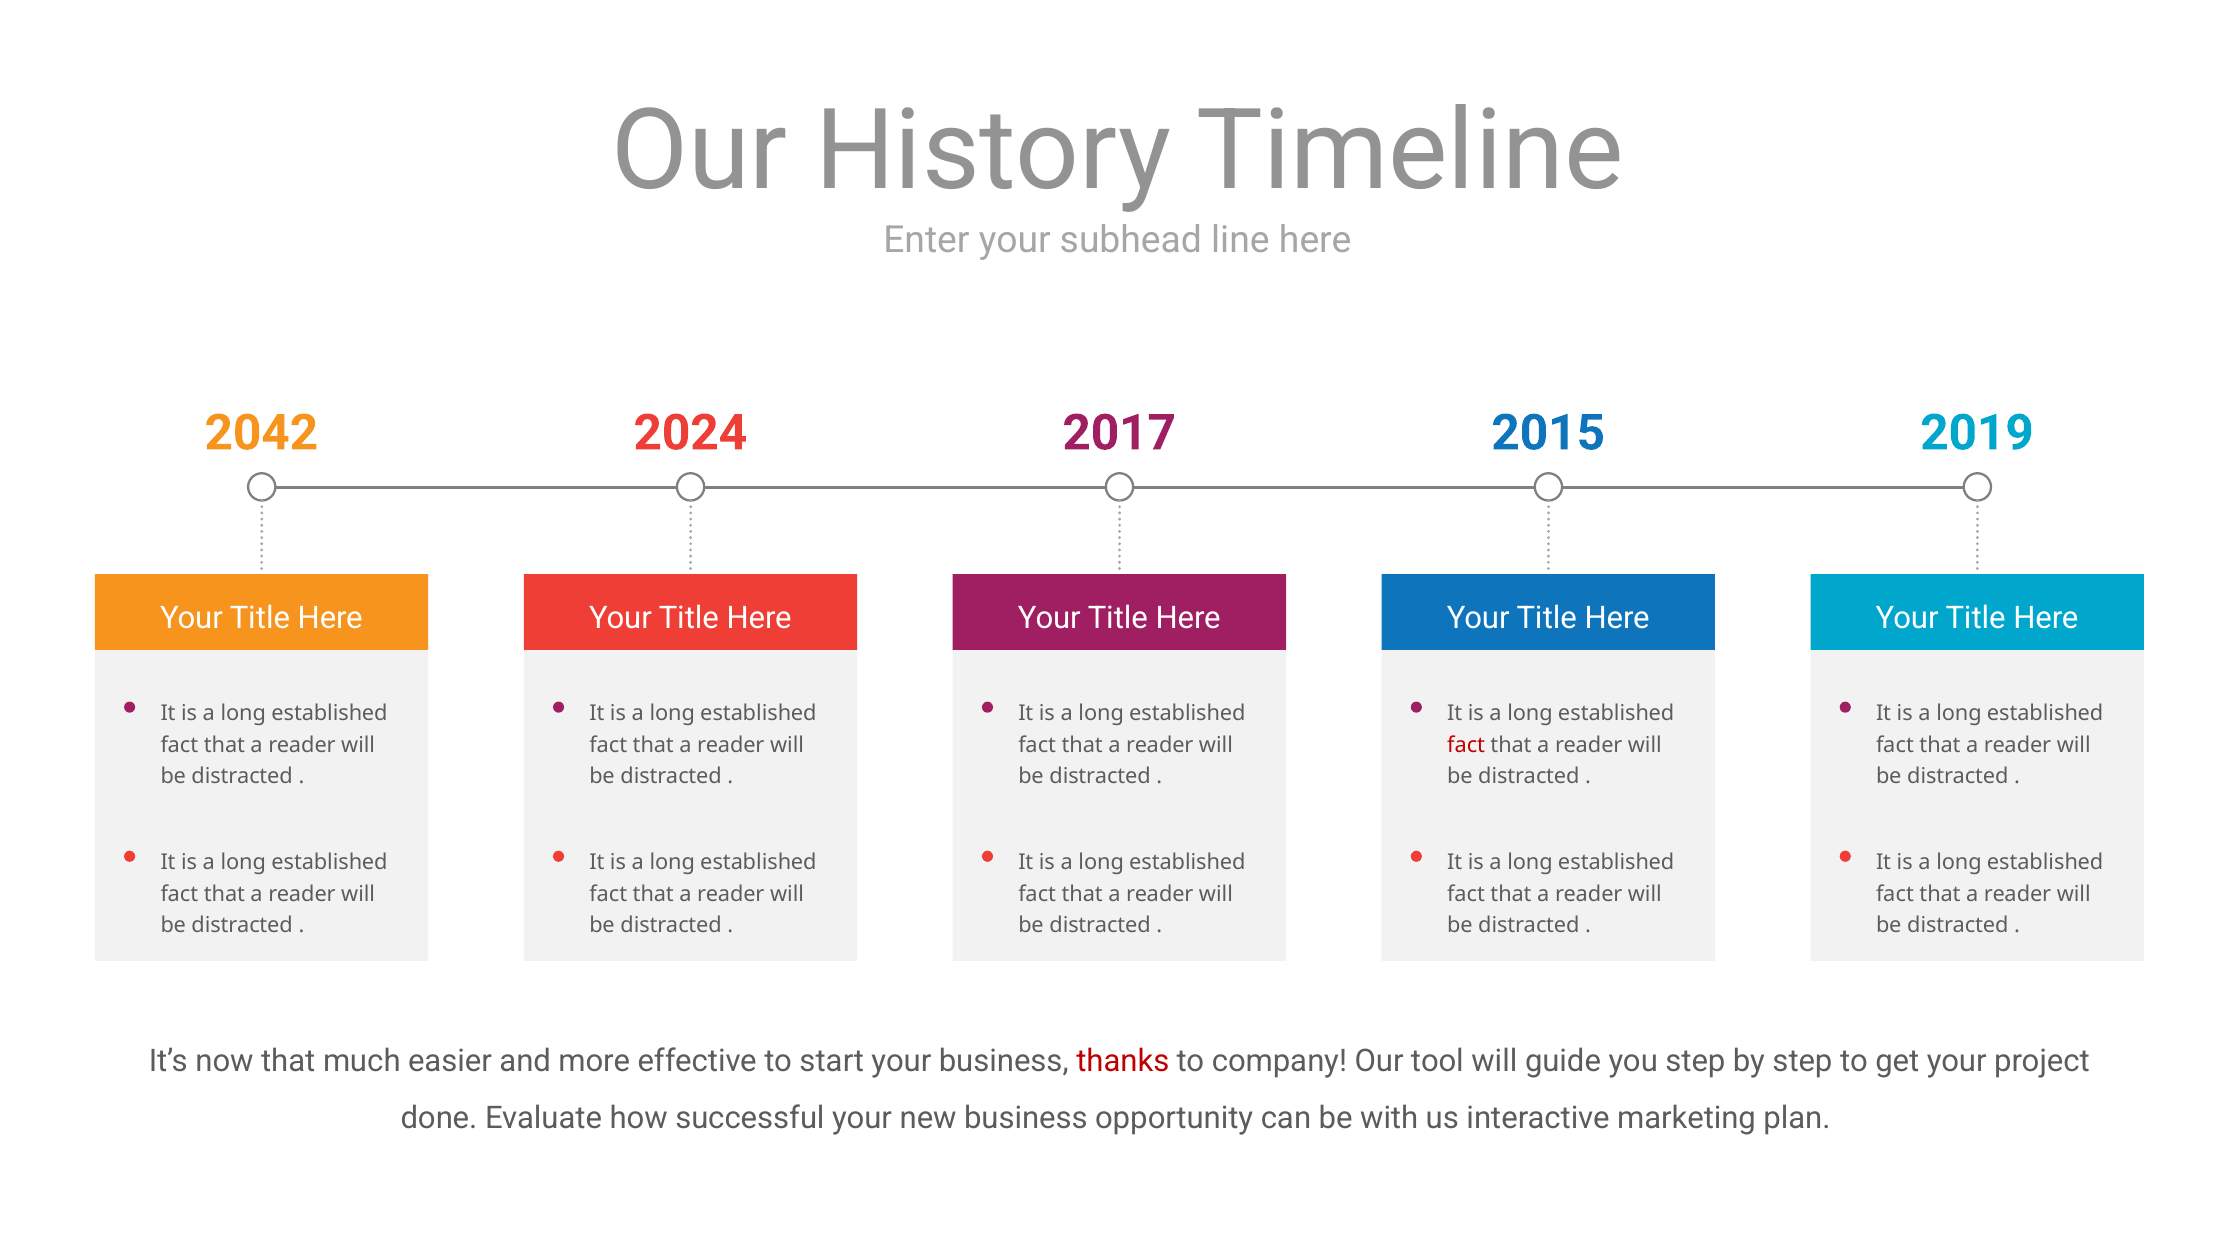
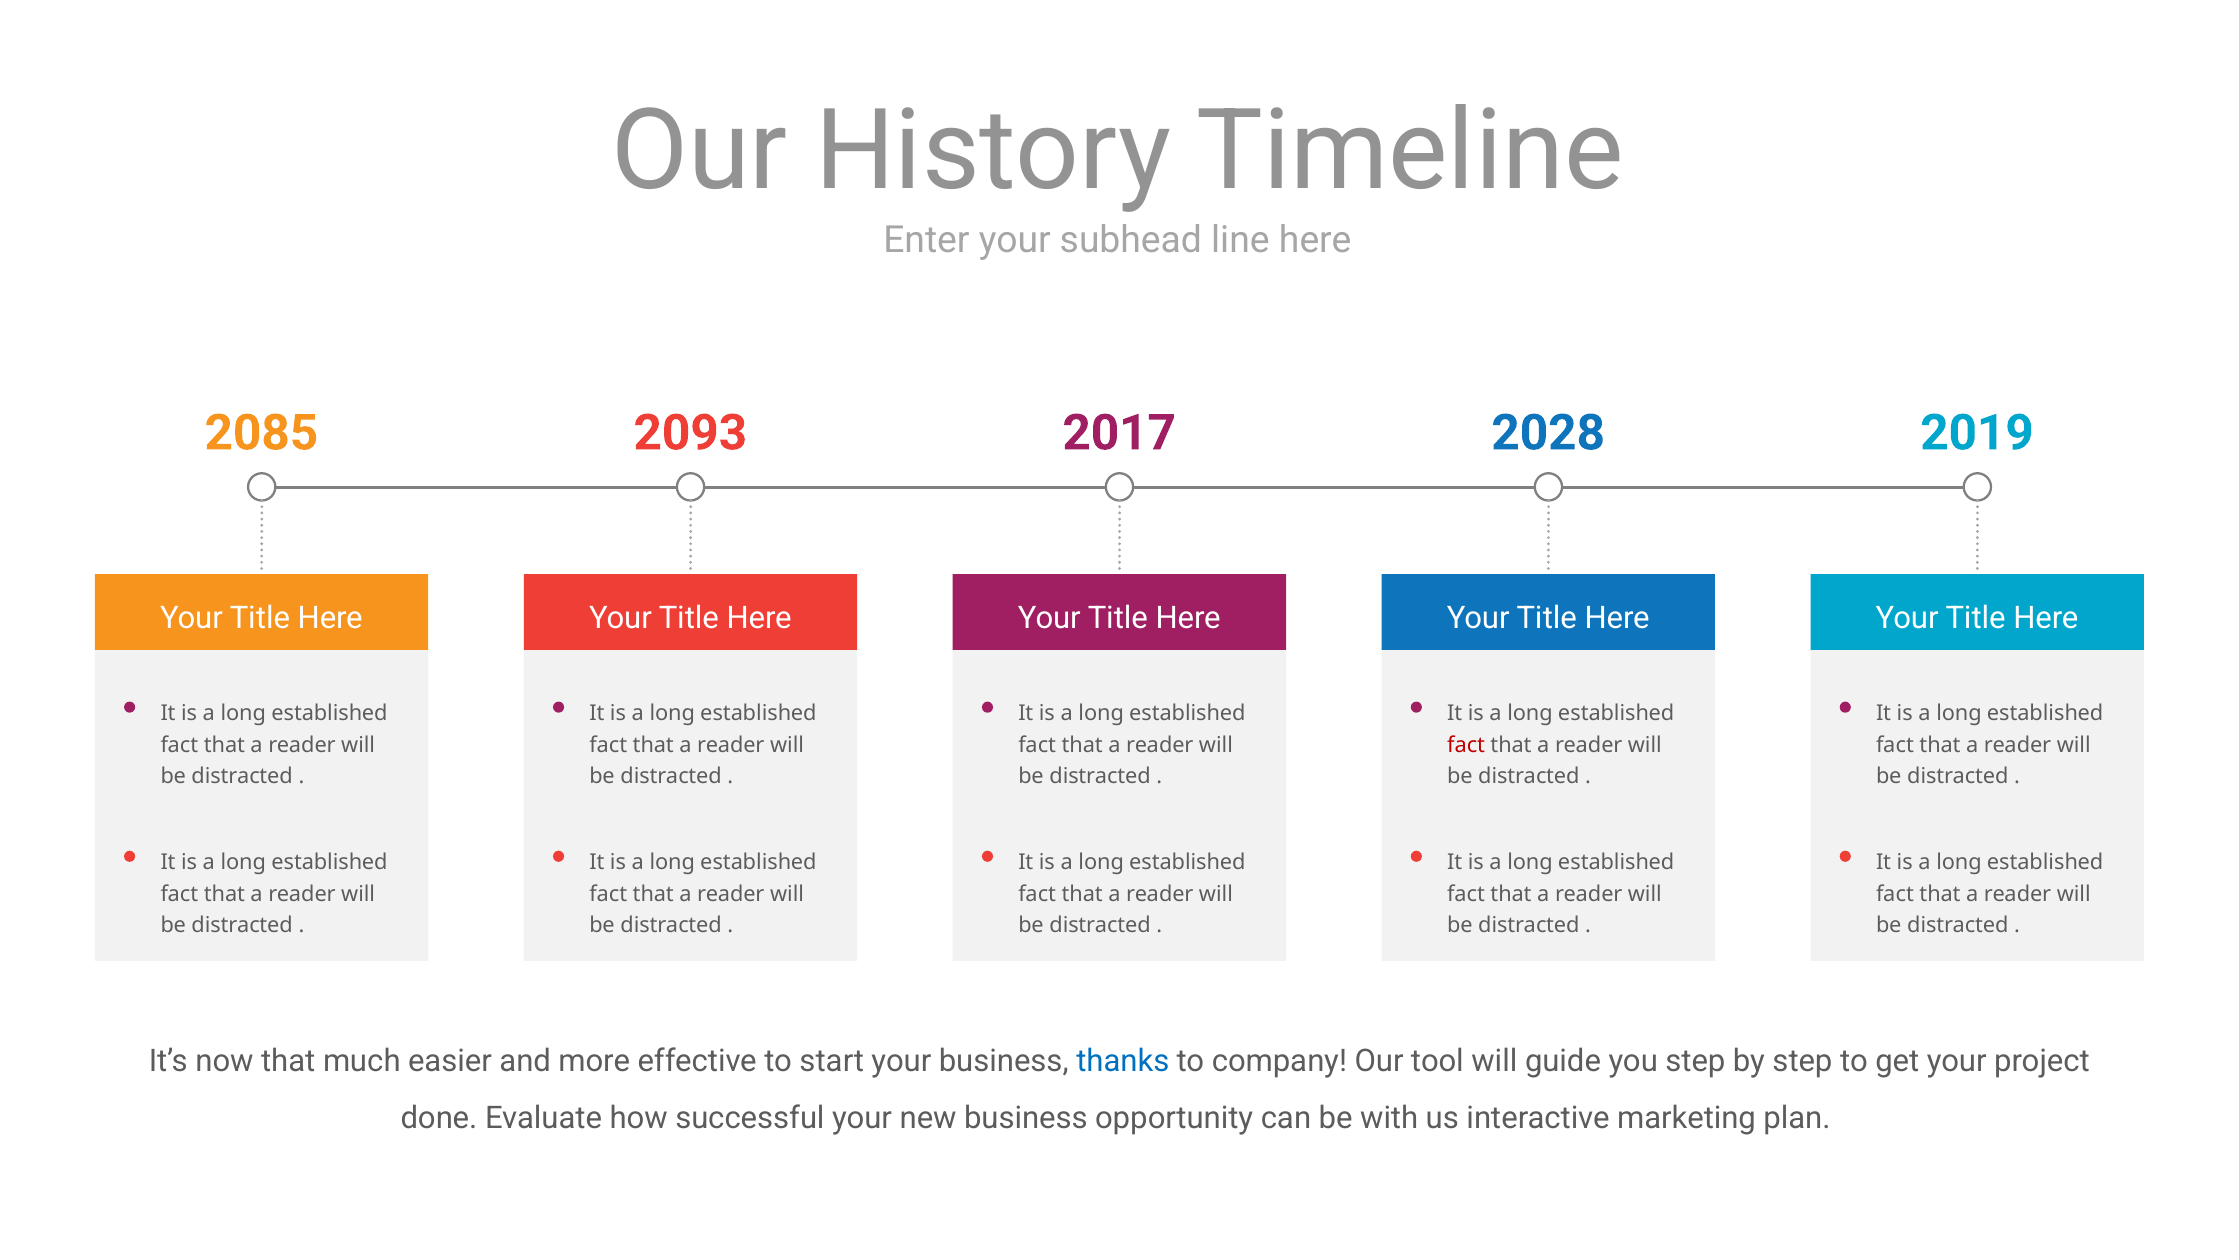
2042: 2042 -> 2085 (261, 433)
2024: 2024 -> 2093 (690, 433)
2015: 2015 -> 2028 (1548, 433)
thanks colour: red -> blue (1123, 1061)
